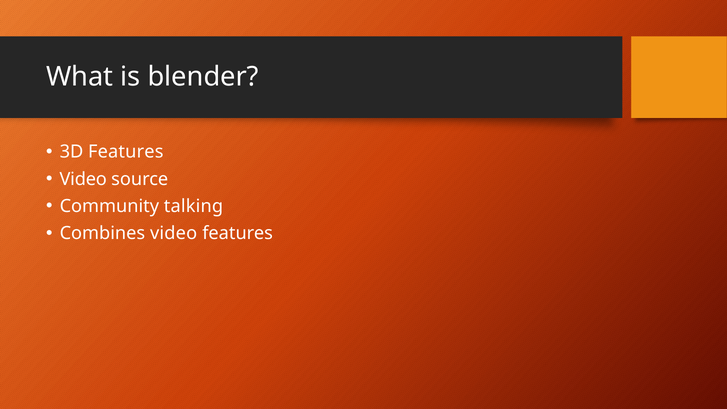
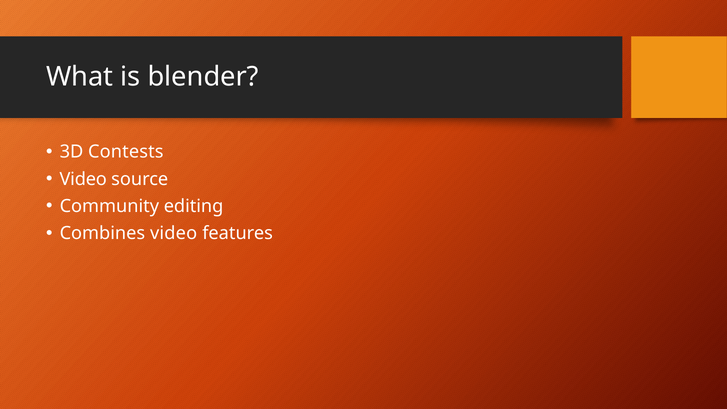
3D Features: Features -> Contests (126, 152)
talking: talking -> editing (194, 206)
